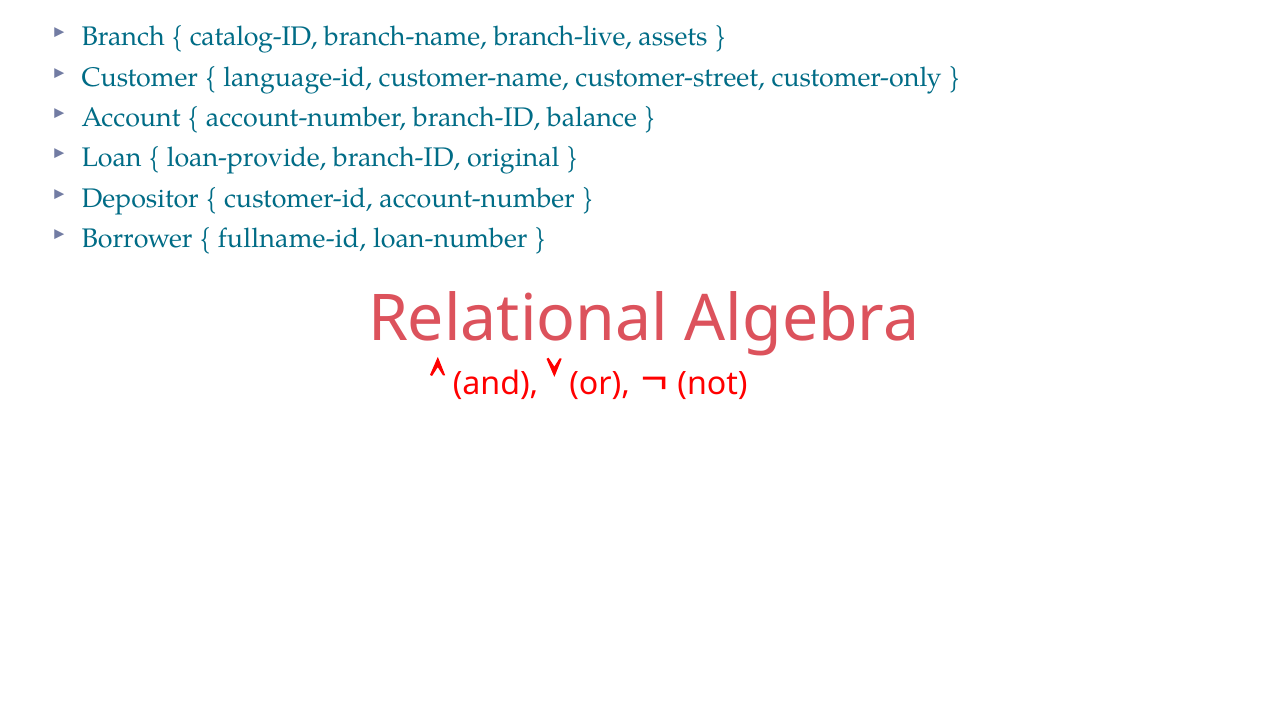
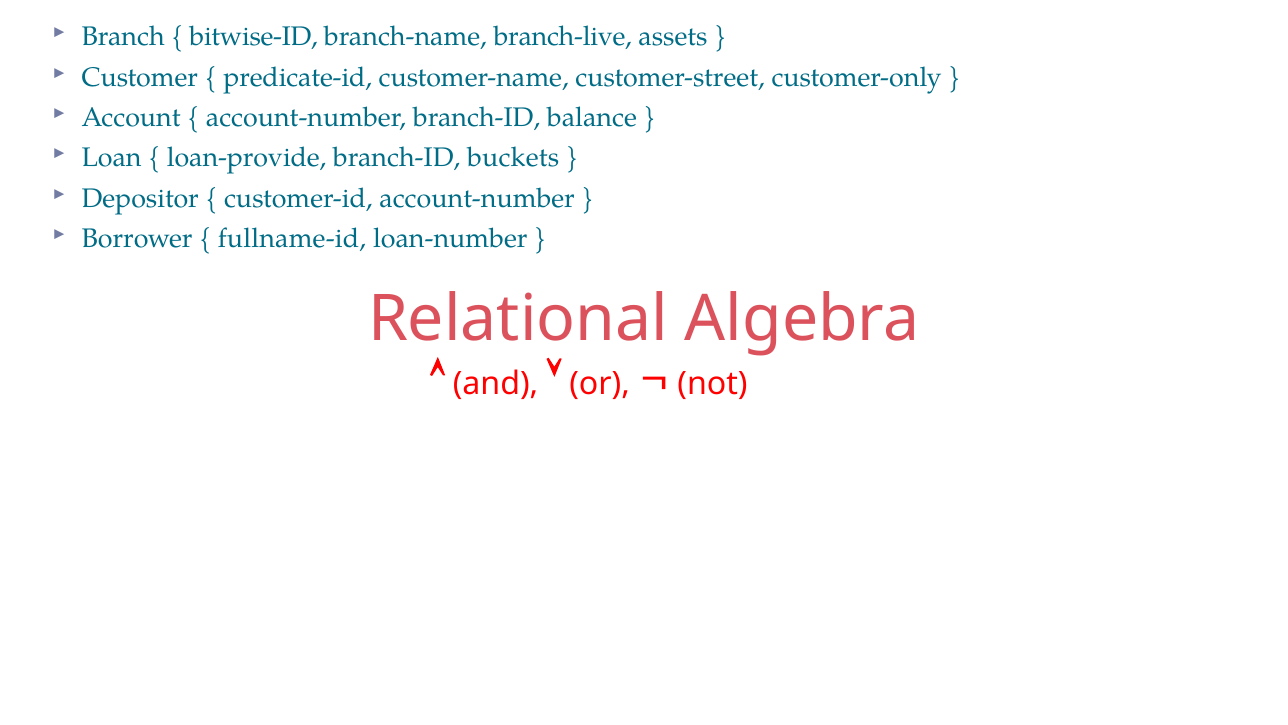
catalog-ID: catalog-ID -> bitwise-ID (254, 37)
language-id: language-id -> predicate-id (298, 77)
original: original -> buckets (513, 158)
